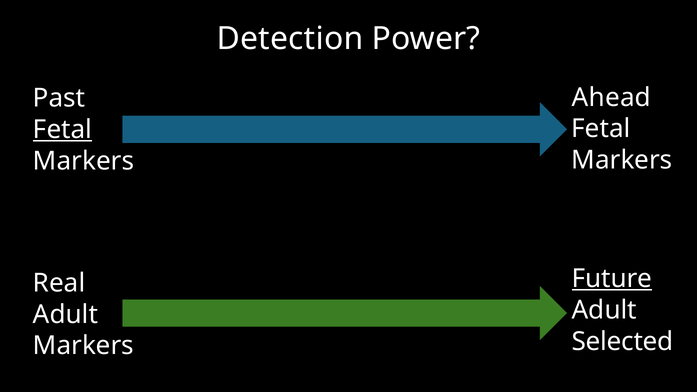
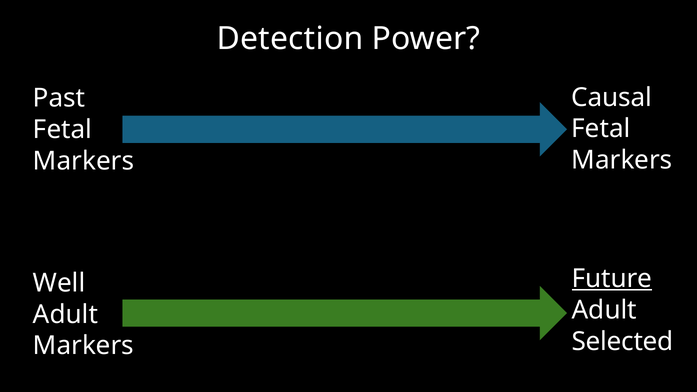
Ahead: Ahead -> Causal (612, 97)
Fetal underline: present -> none (63, 130)
Real: Real -> Well (59, 283)
